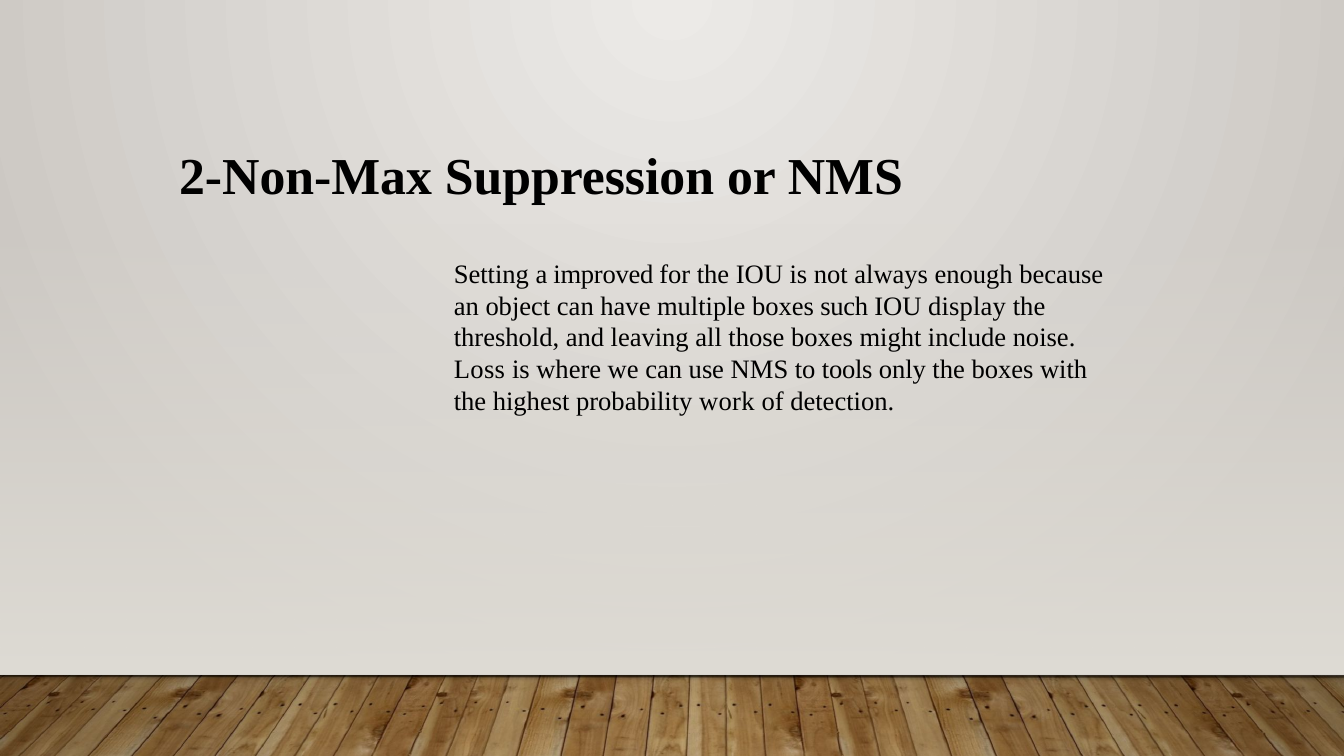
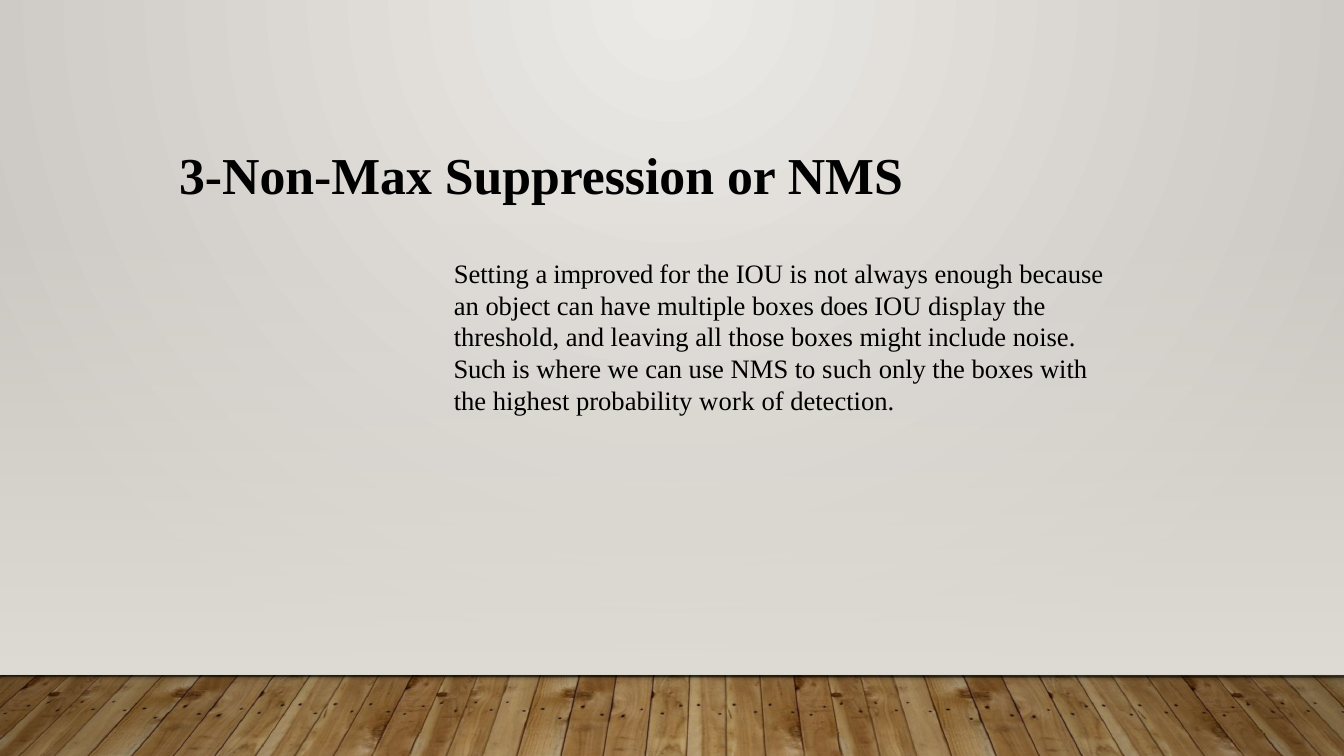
2-Non-Max: 2-Non-Max -> 3-Non-Max (306, 178)
such: such -> does (844, 306)
Loss: Loss -> Such (480, 370)
to tools: tools -> such (847, 370)
